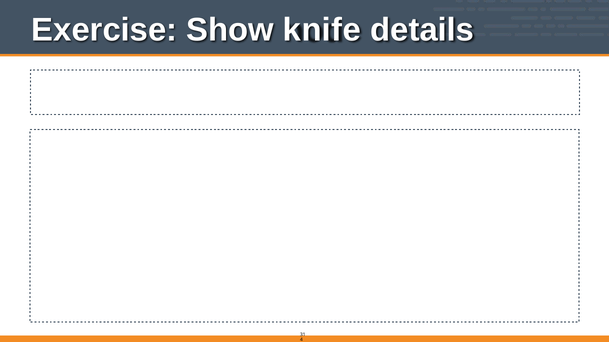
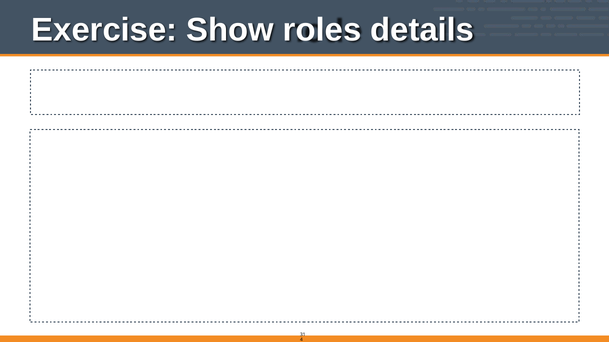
Show knife: knife -> roles (322, 30)
